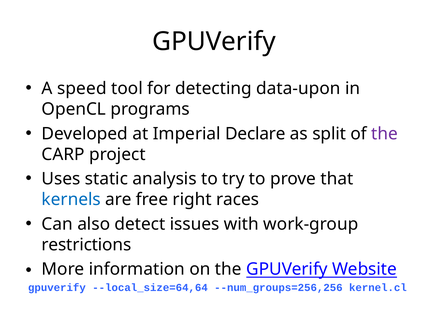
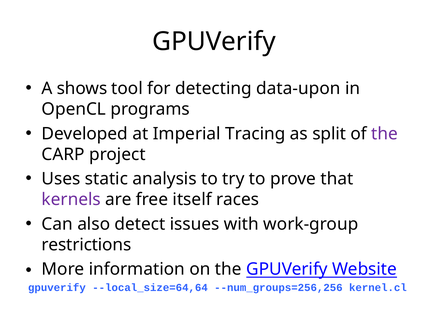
speed: speed -> shows (82, 89)
Declare: Declare -> Tracing (255, 134)
kernels colour: blue -> purple (71, 200)
right: right -> itself (192, 200)
